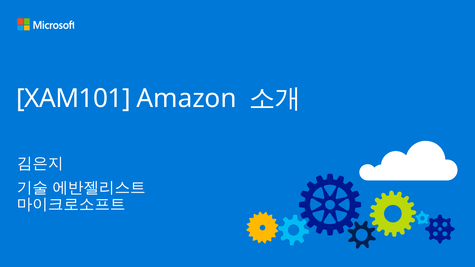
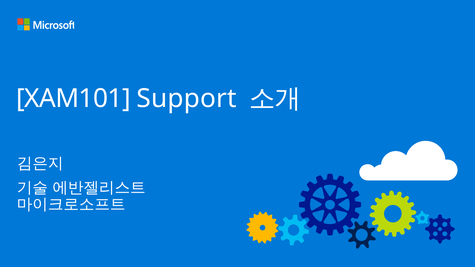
Amazon: Amazon -> Support (187, 99)
